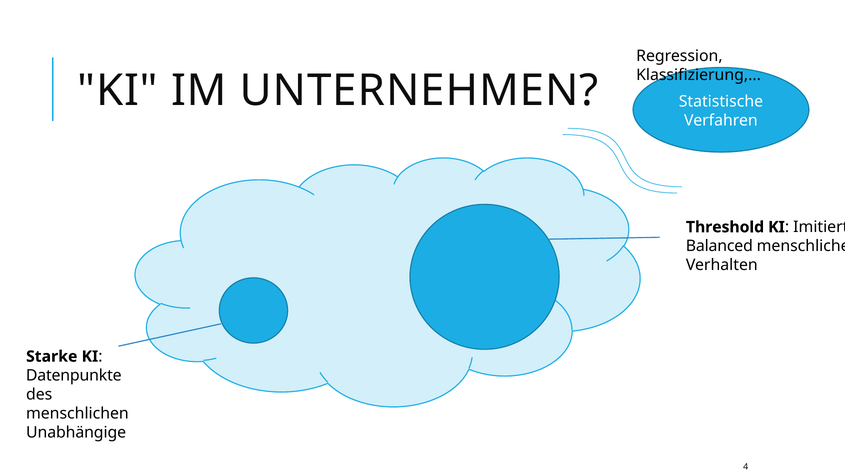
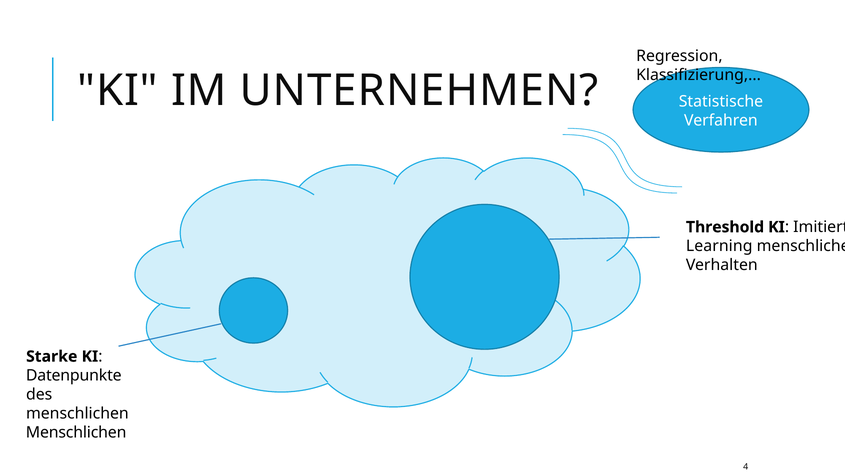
Balanced: Balanced -> Learning (719, 246)
Unabhängige: Unabhängige -> Menschlichen (76, 432)
